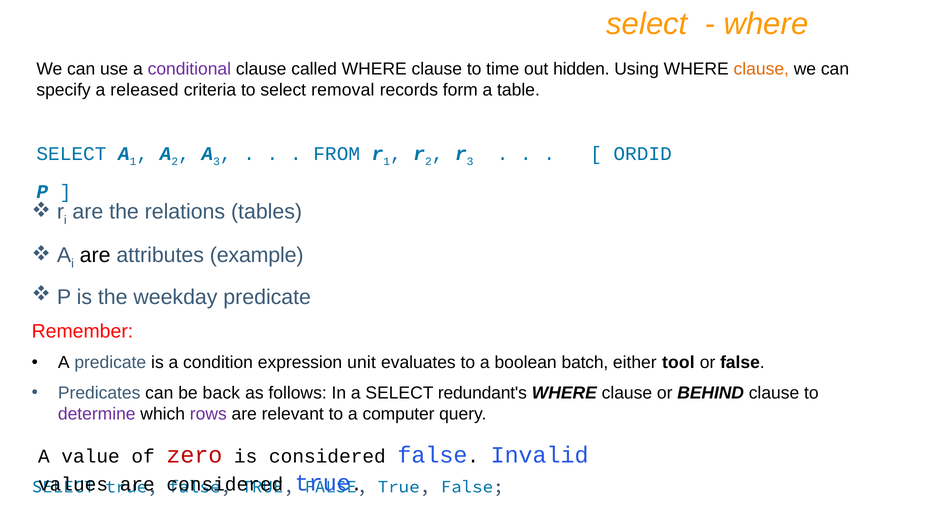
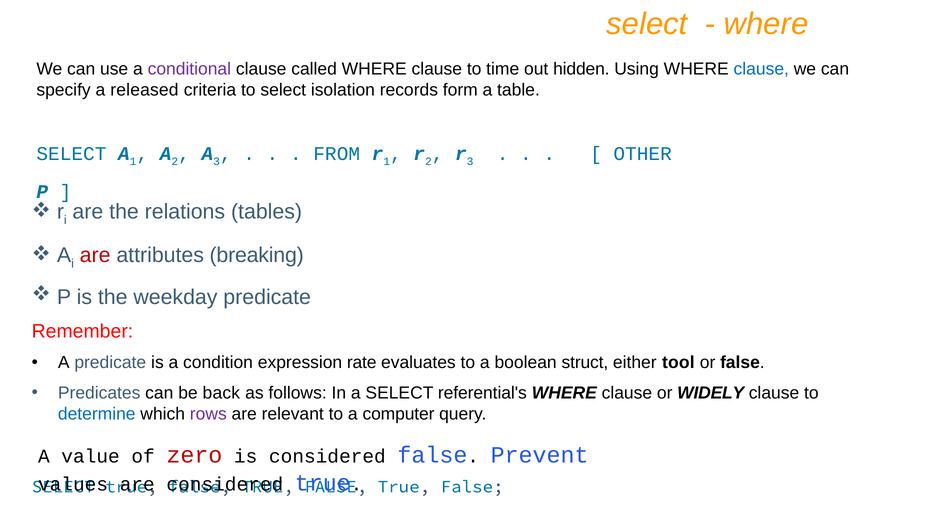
clause colour: orange -> blue (761, 69)
removal: removal -> isolation (343, 90)
ORDID: ORDID -> OTHER (643, 154)
are colour: black -> red (95, 256)
example: example -> breaking (257, 256)
unit: unit -> rate (362, 363)
batch: batch -> struct (585, 363)
redundant's: redundant's -> referential's (482, 393)
BEHIND: BEHIND -> WIDELY (711, 393)
determine colour: purple -> blue (97, 414)
Invalid: Invalid -> Prevent (540, 455)
